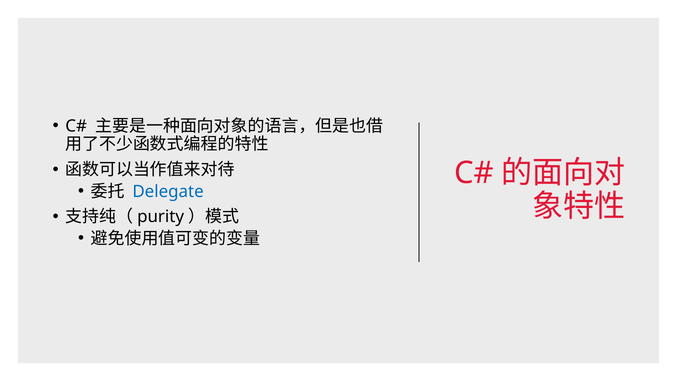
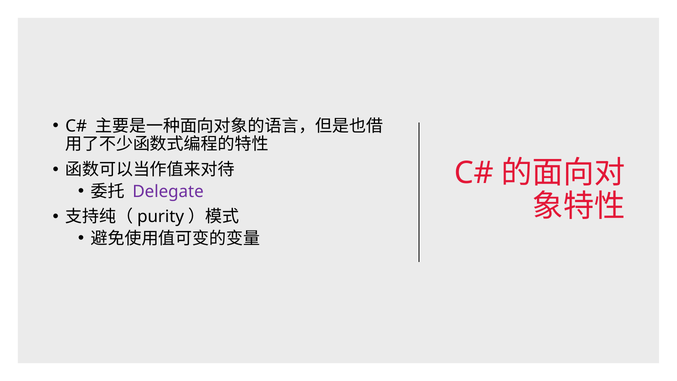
Delegate colour: blue -> purple (168, 191)
